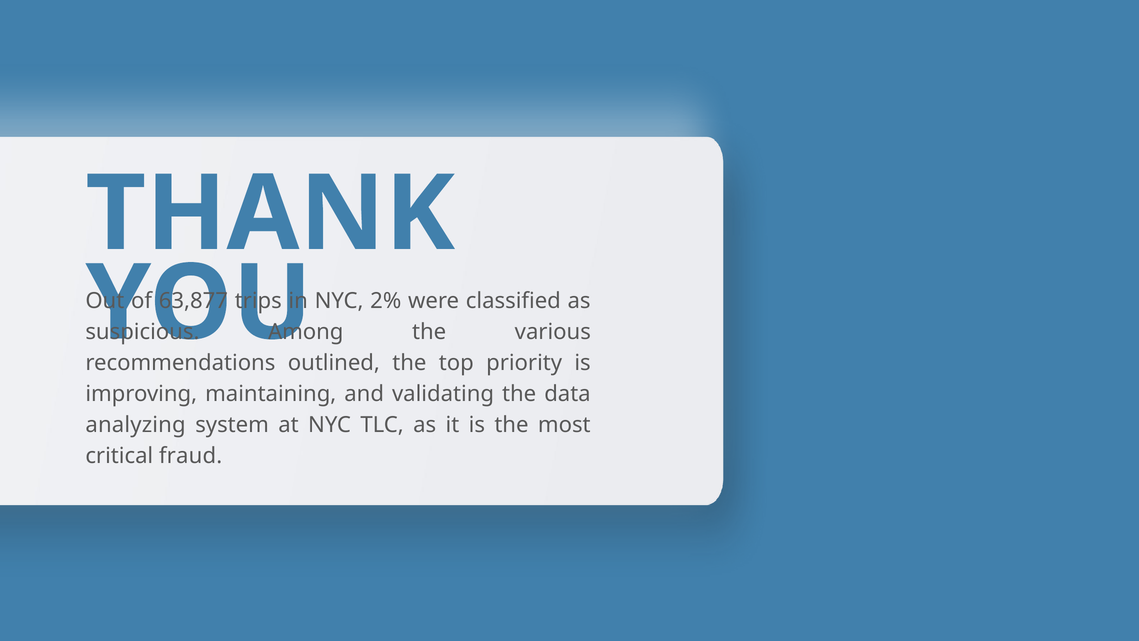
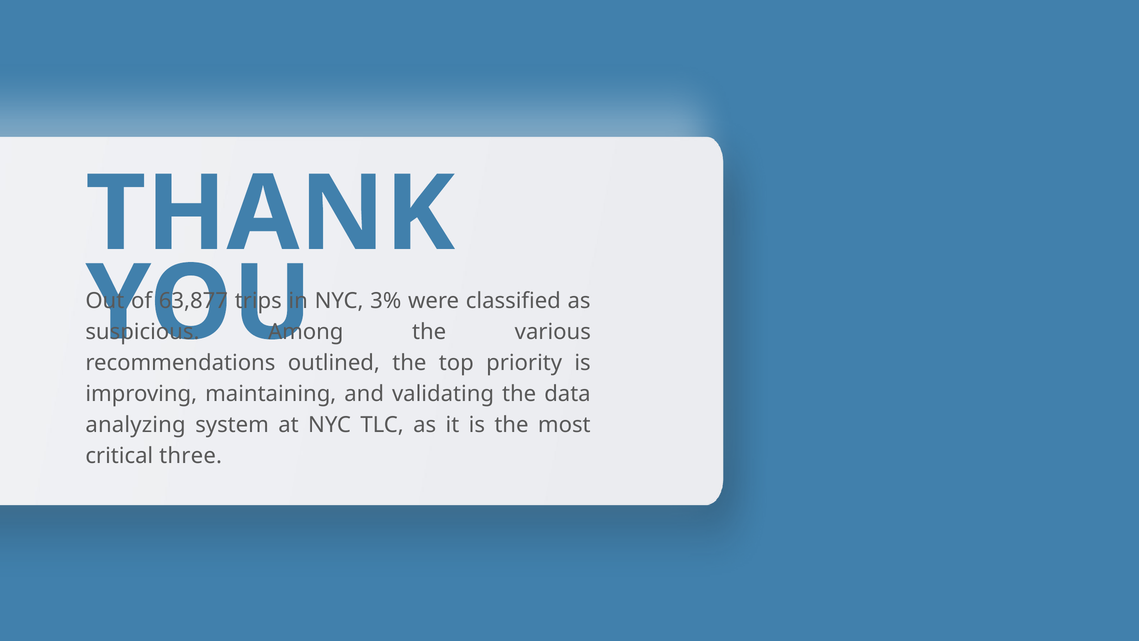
2%: 2% -> 3% (386, 301)
fraud: fraud -> three (191, 456)
